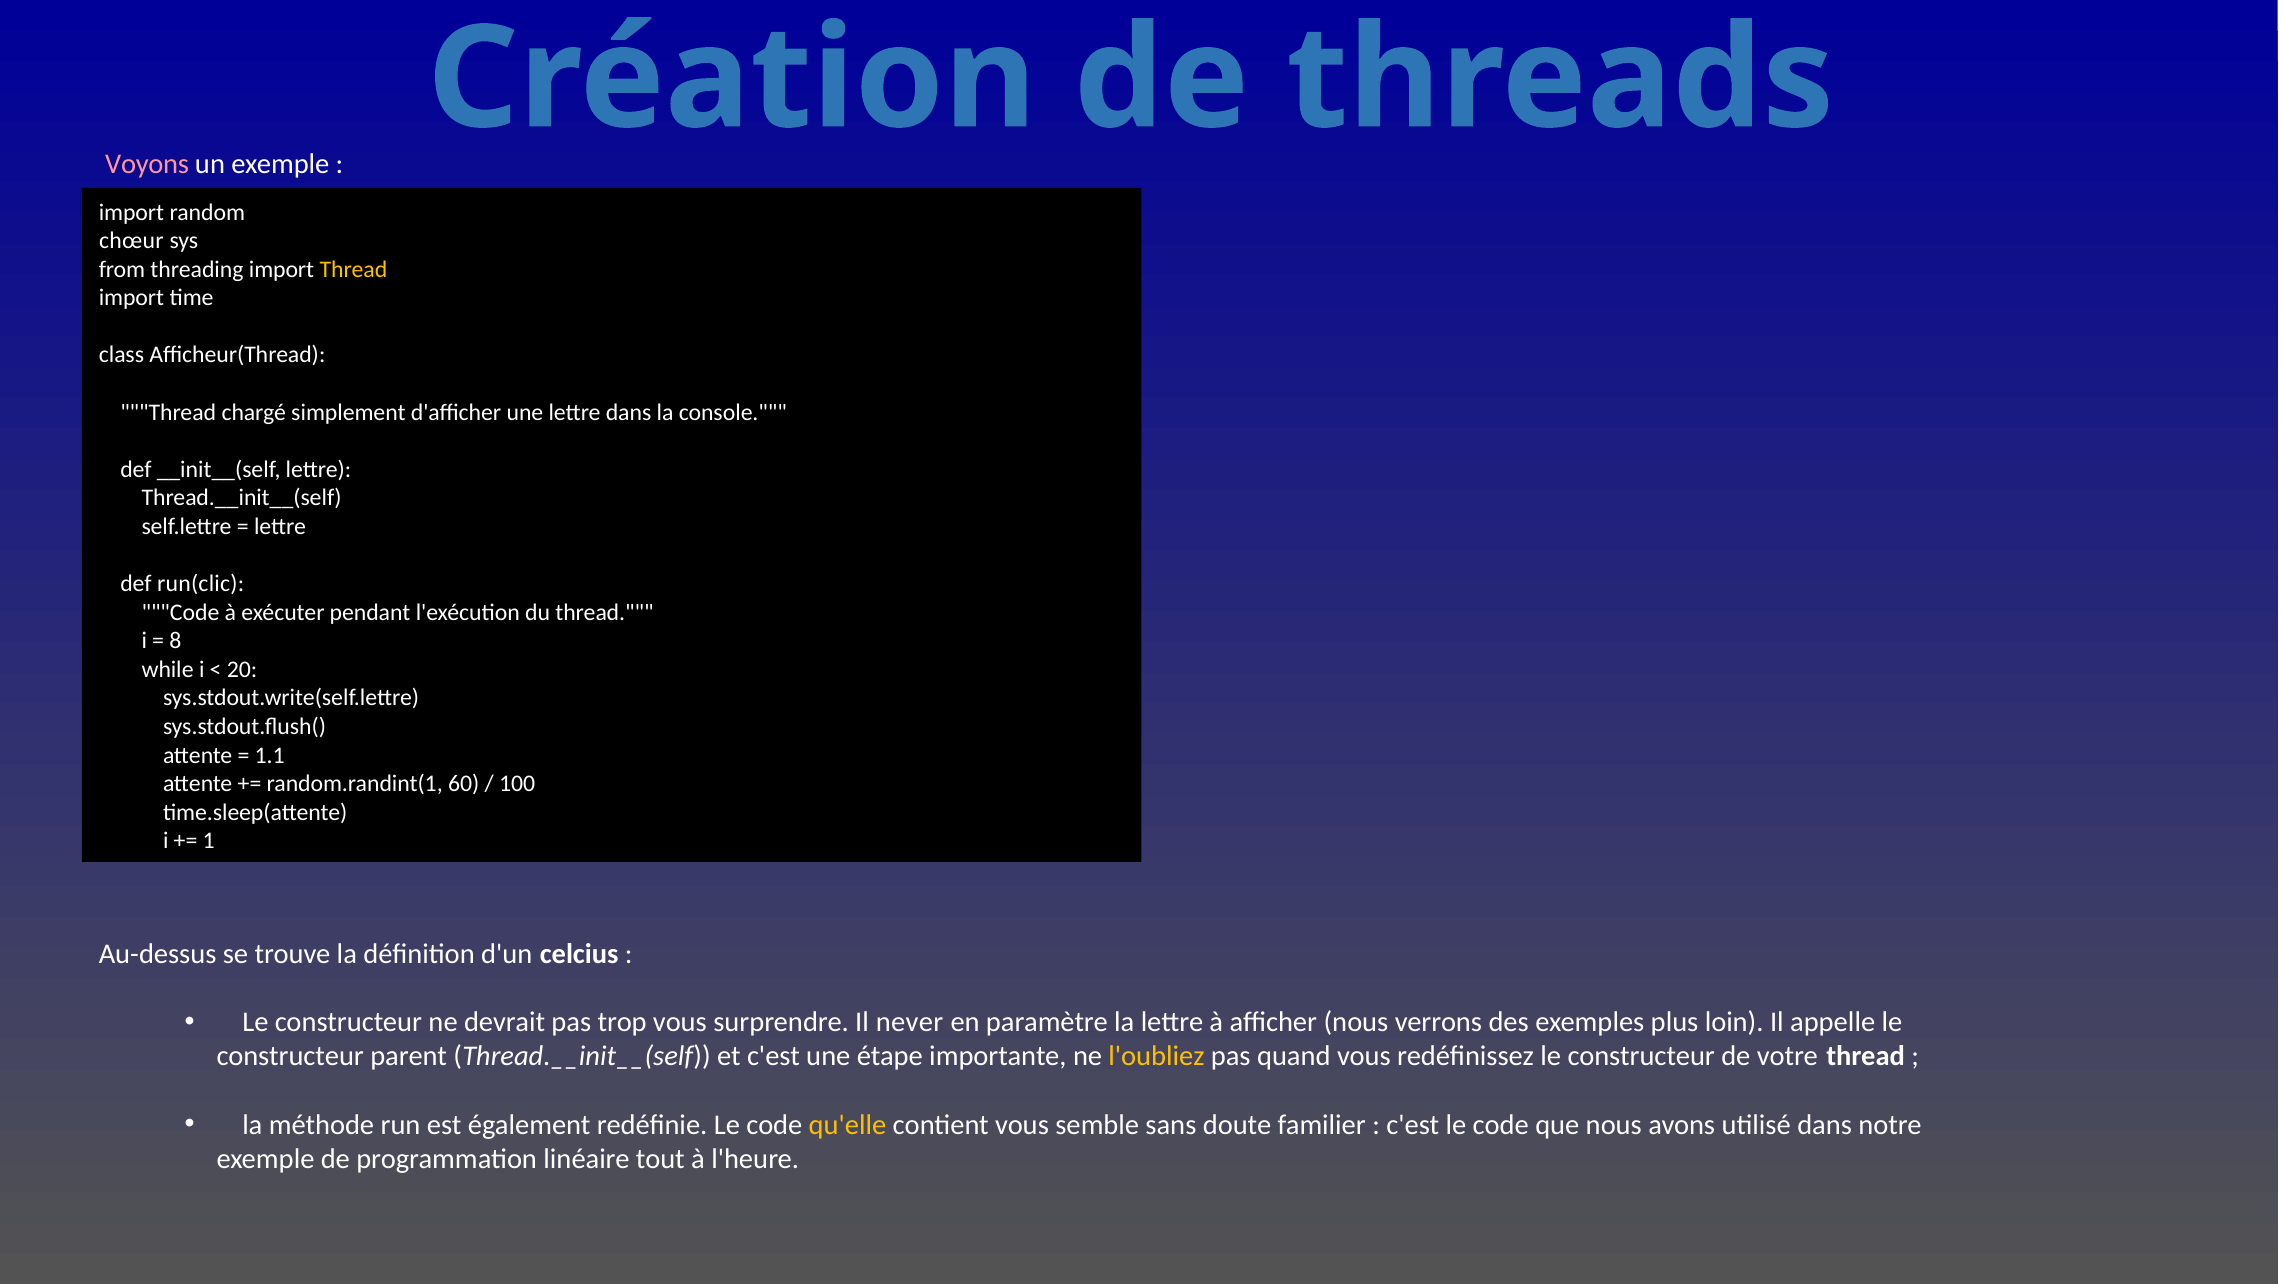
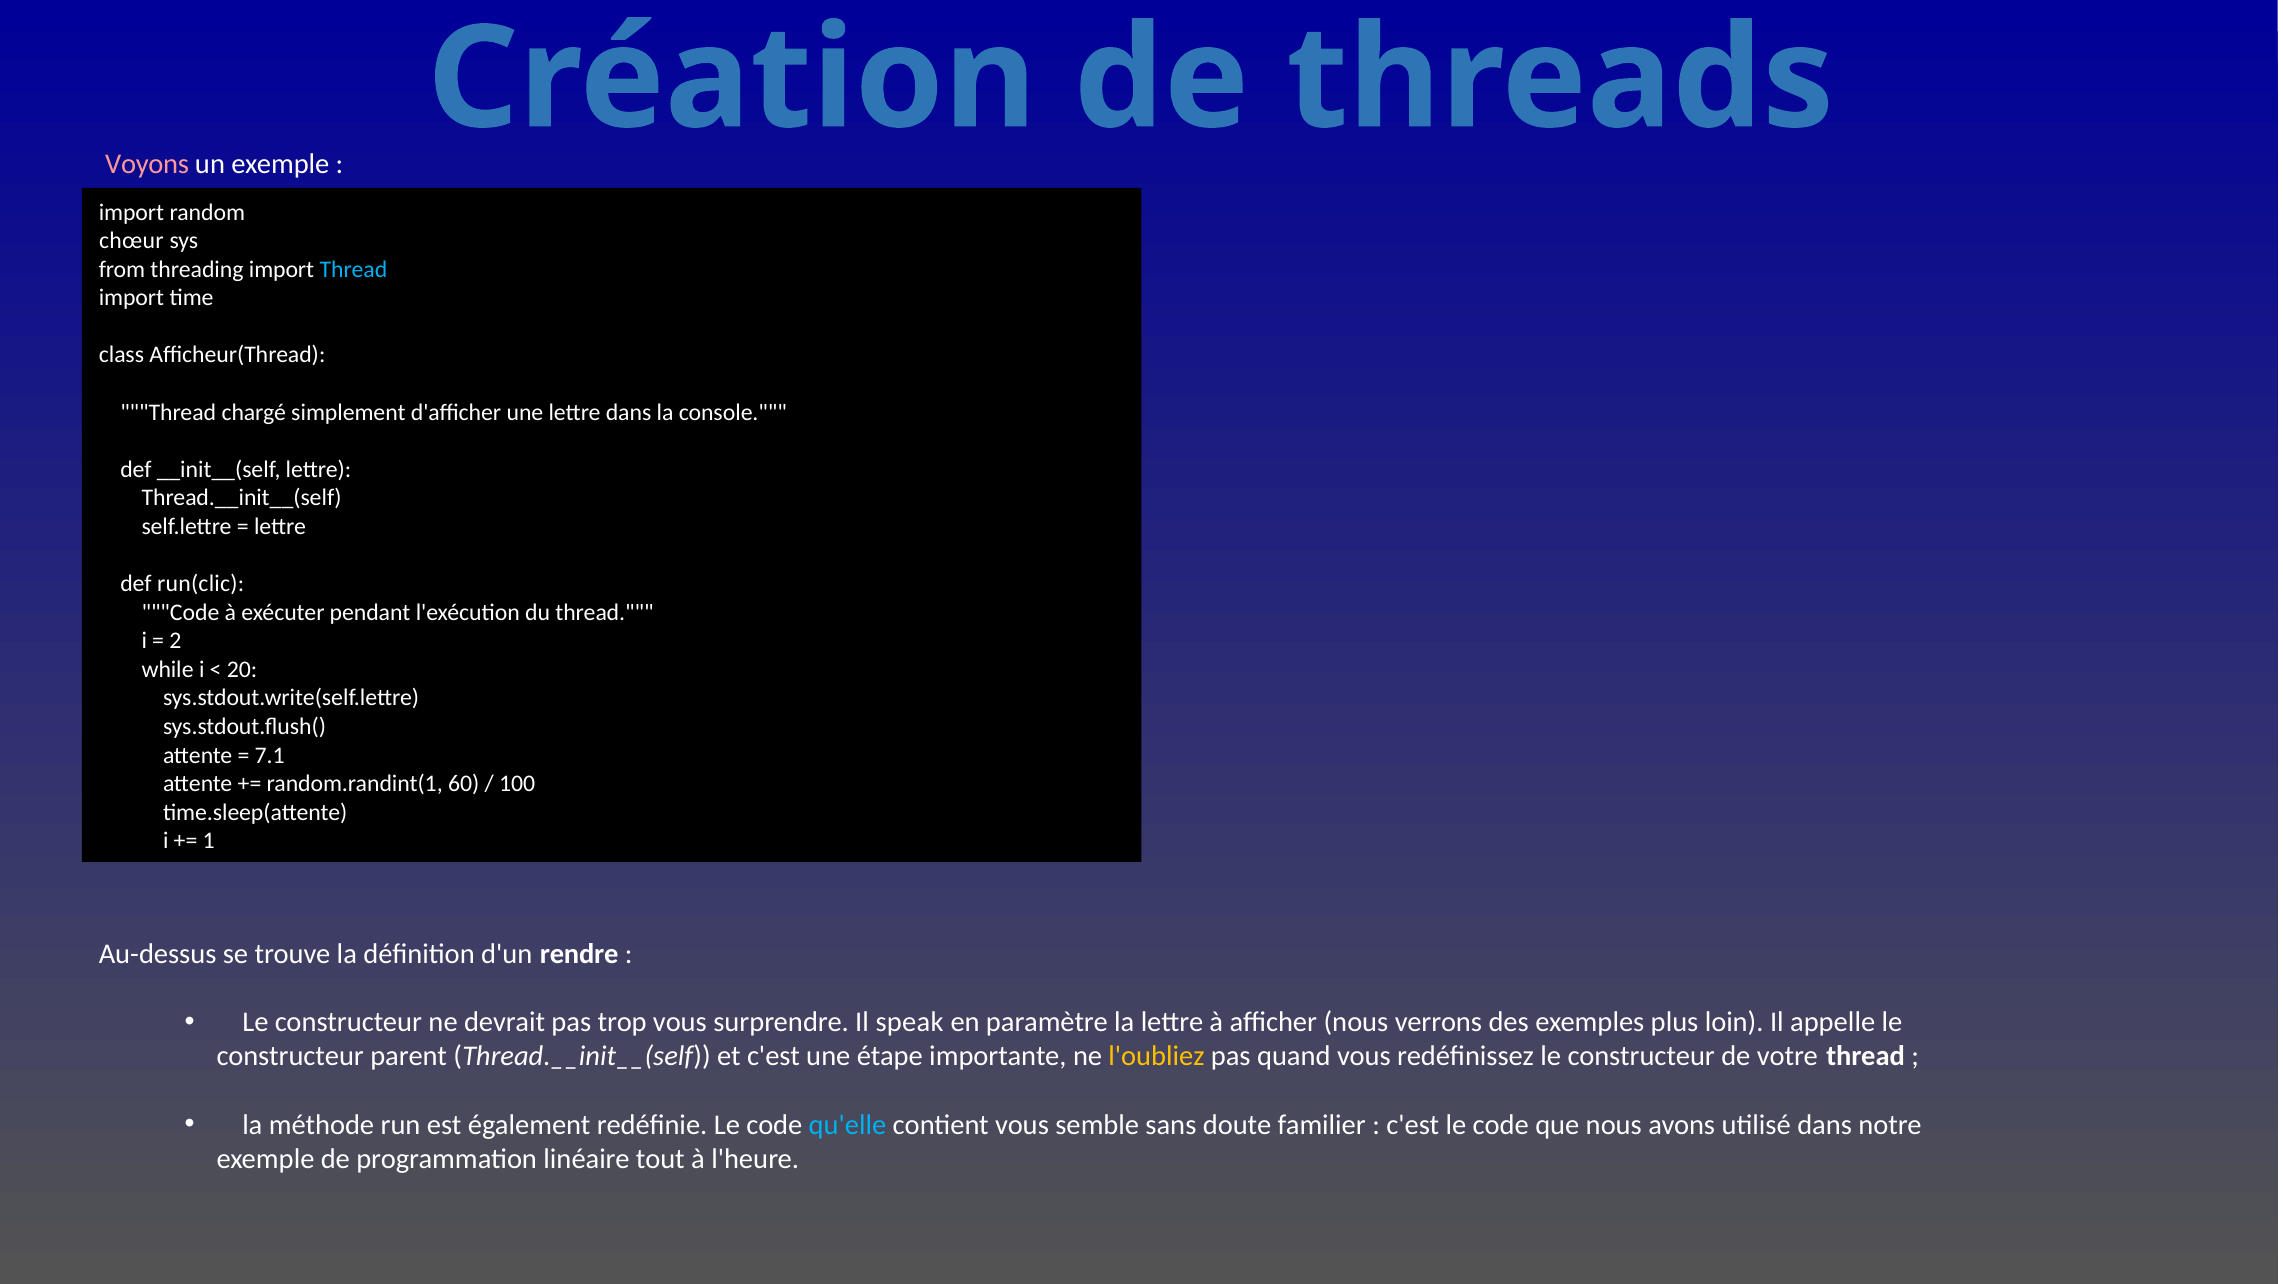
Thread colour: yellow -> light blue (353, 269)
8: 8 -> 2 (175, 641)
1.1: 1.1 -> 7.1 (270, 755)
celcius: celcius -> rendre (579, 954)
never: never -> speak (910, 1022)
qu'elle colour: yellow -> light blue (848, 1125)
